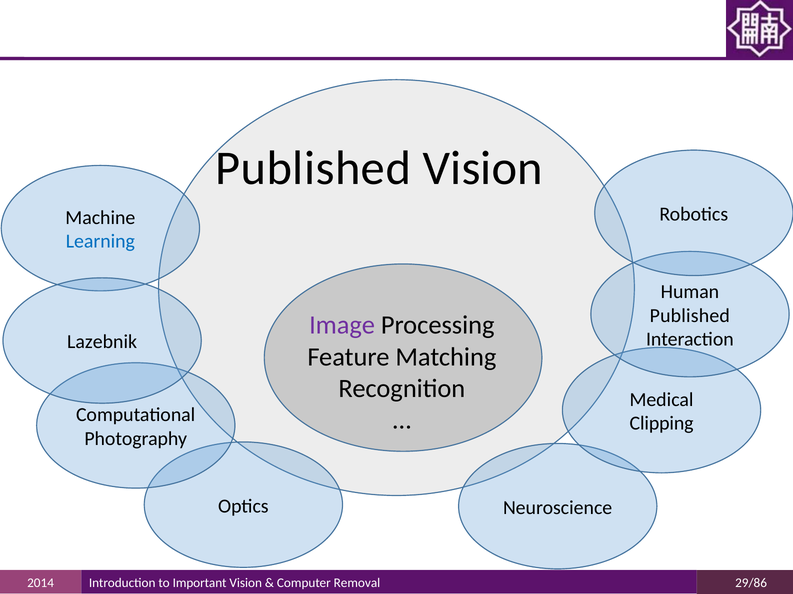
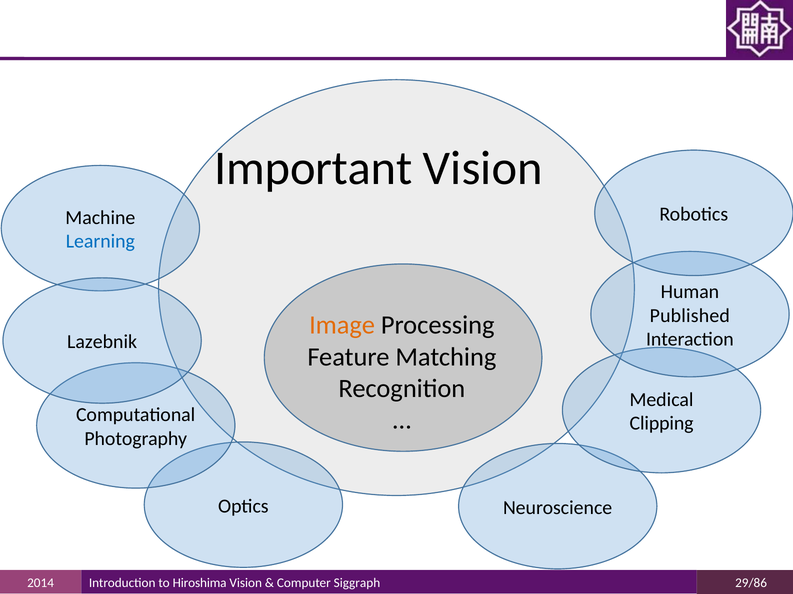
Published: Published -> Important (313, 169)
Image colour: purple -> orange (342, 326)
Important: Important -> Hiroshima (200, 583)
Removal: Removal -> Siggraph (357, 583)
